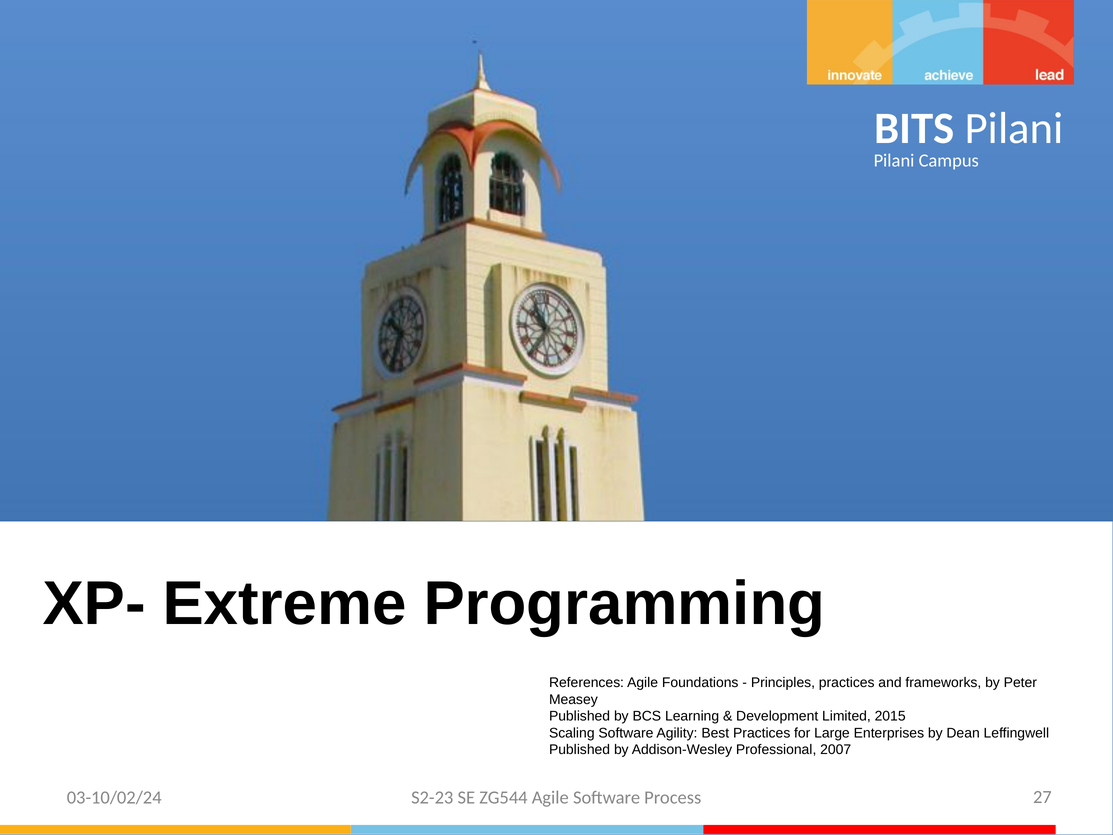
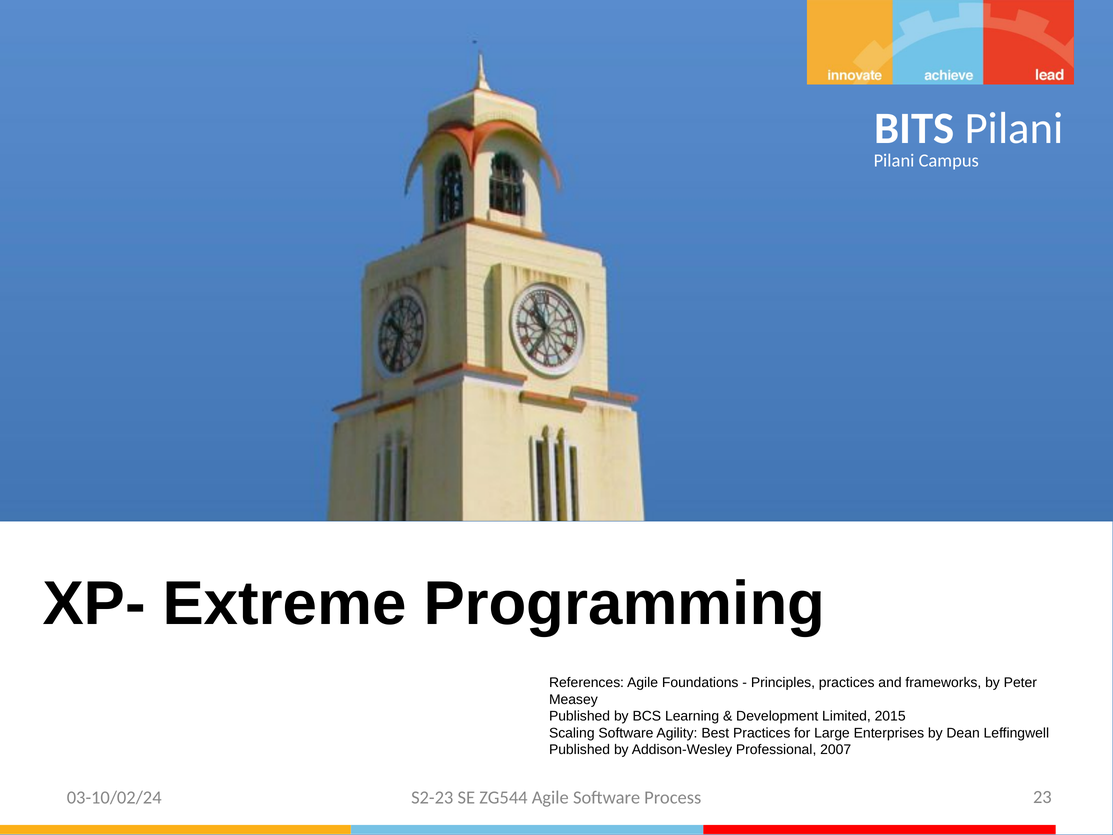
27: 27 -> 23 (1042, 797)
